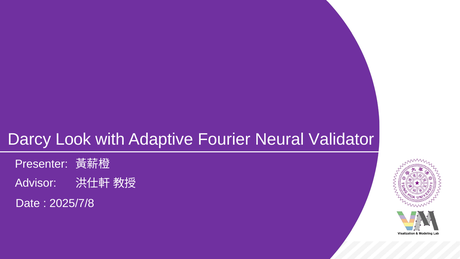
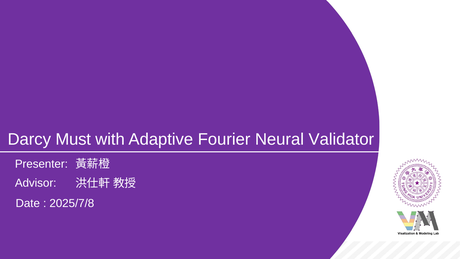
Look: Look -> Must (73, 139)
